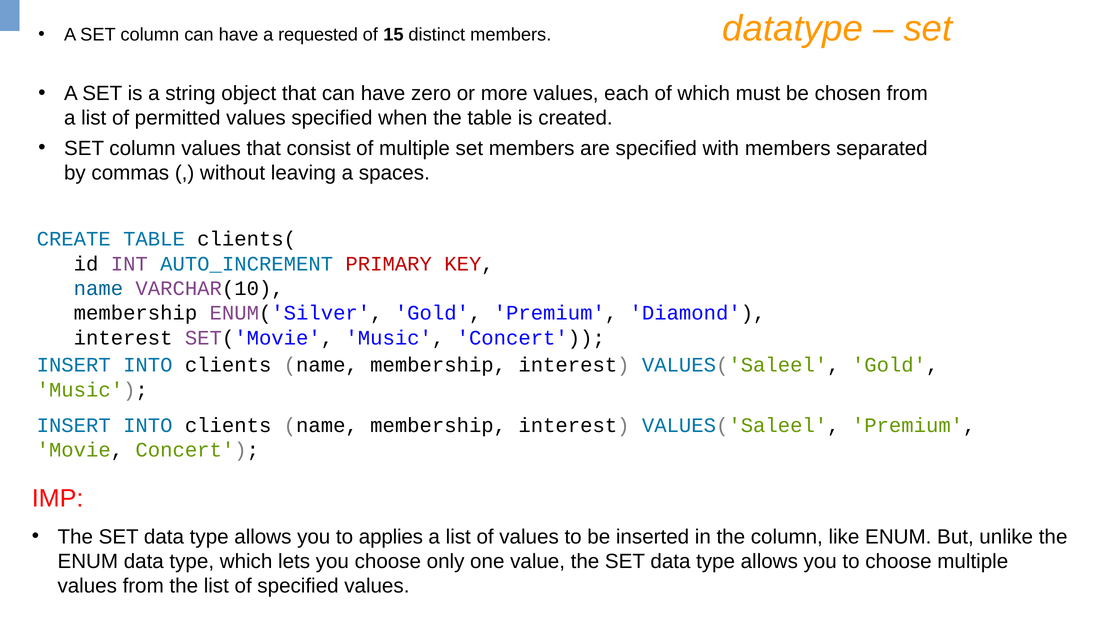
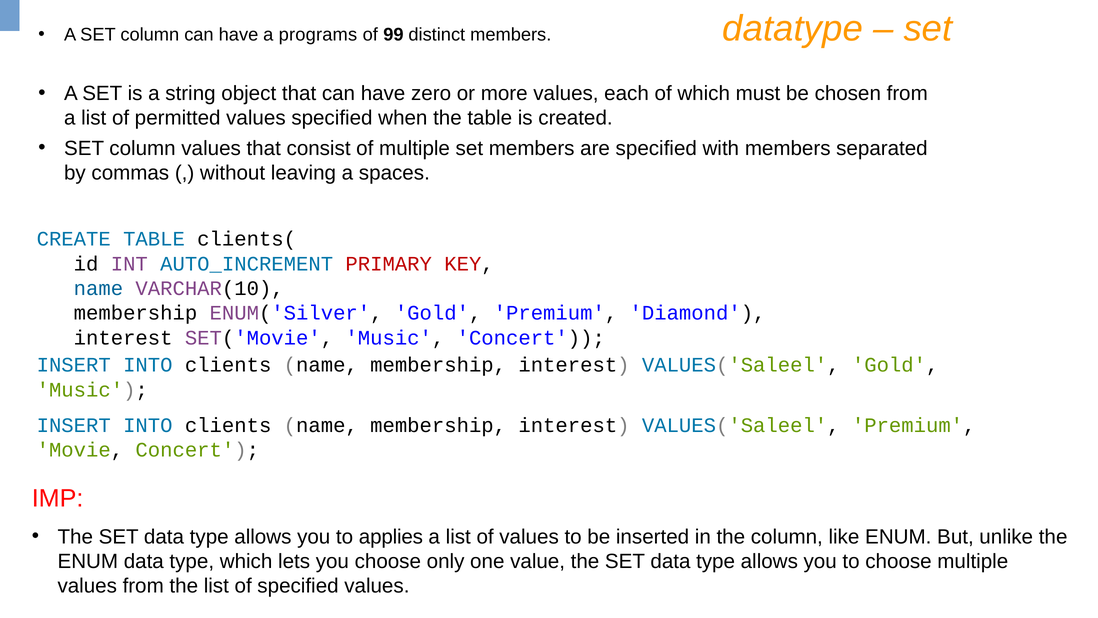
requested: requested -> programs (318, 35)
15: 15 -> 99 (393, 35)
